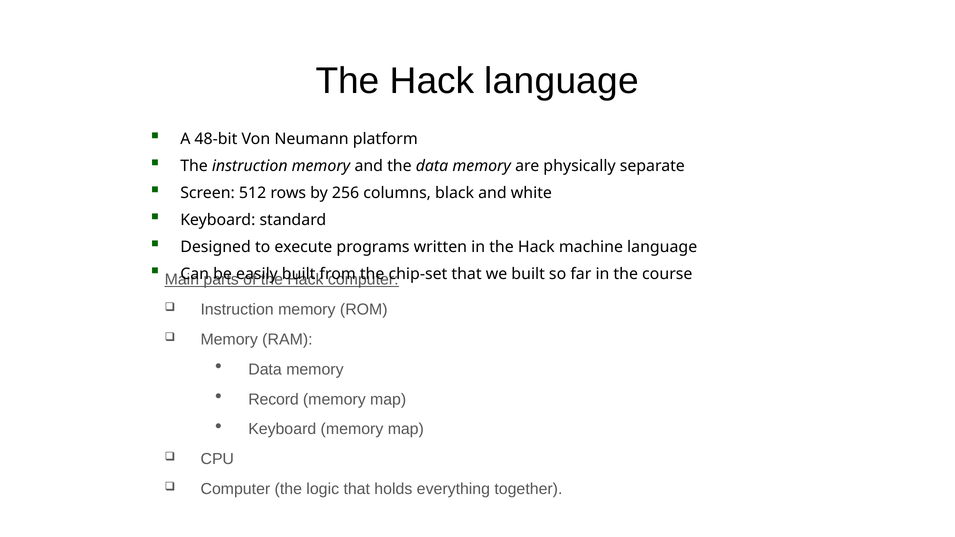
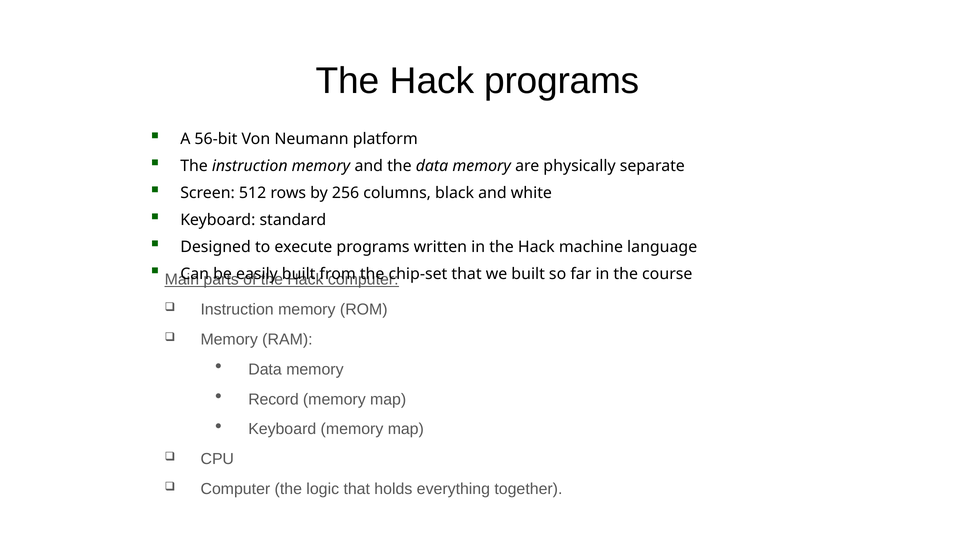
Hack language: language -> programs (562, 81)
48-bit: 48-bit -> 56-bit (216, 139)
